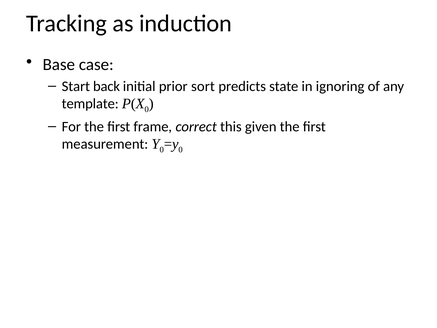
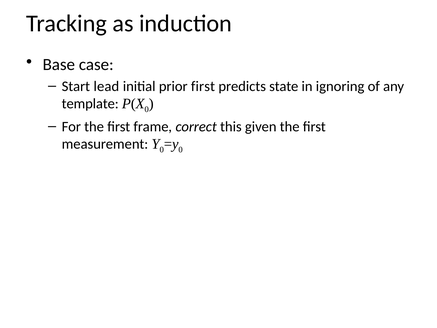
back: back -> lead (106, 86)
prior sort: sort -> first (203, 86)
